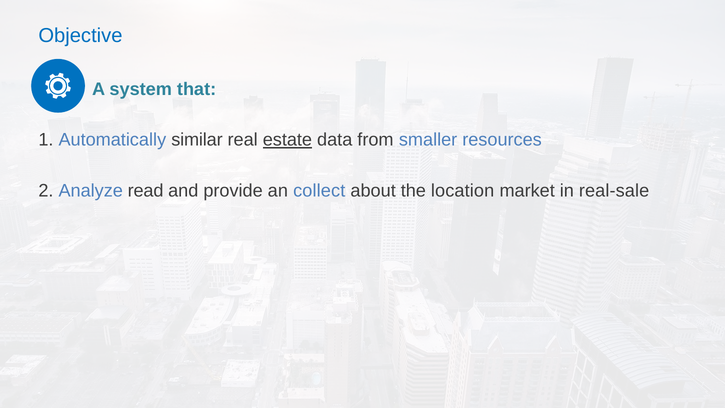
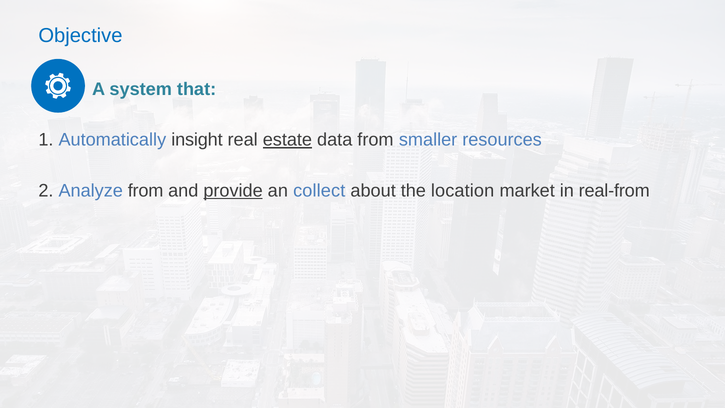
similar: similar -> insight (197, 140)
Analyze read: read -> from (146, 191)
provide underline: none -> present (233, 191)
real-sale: real-sale -> real-from (614, 191)
